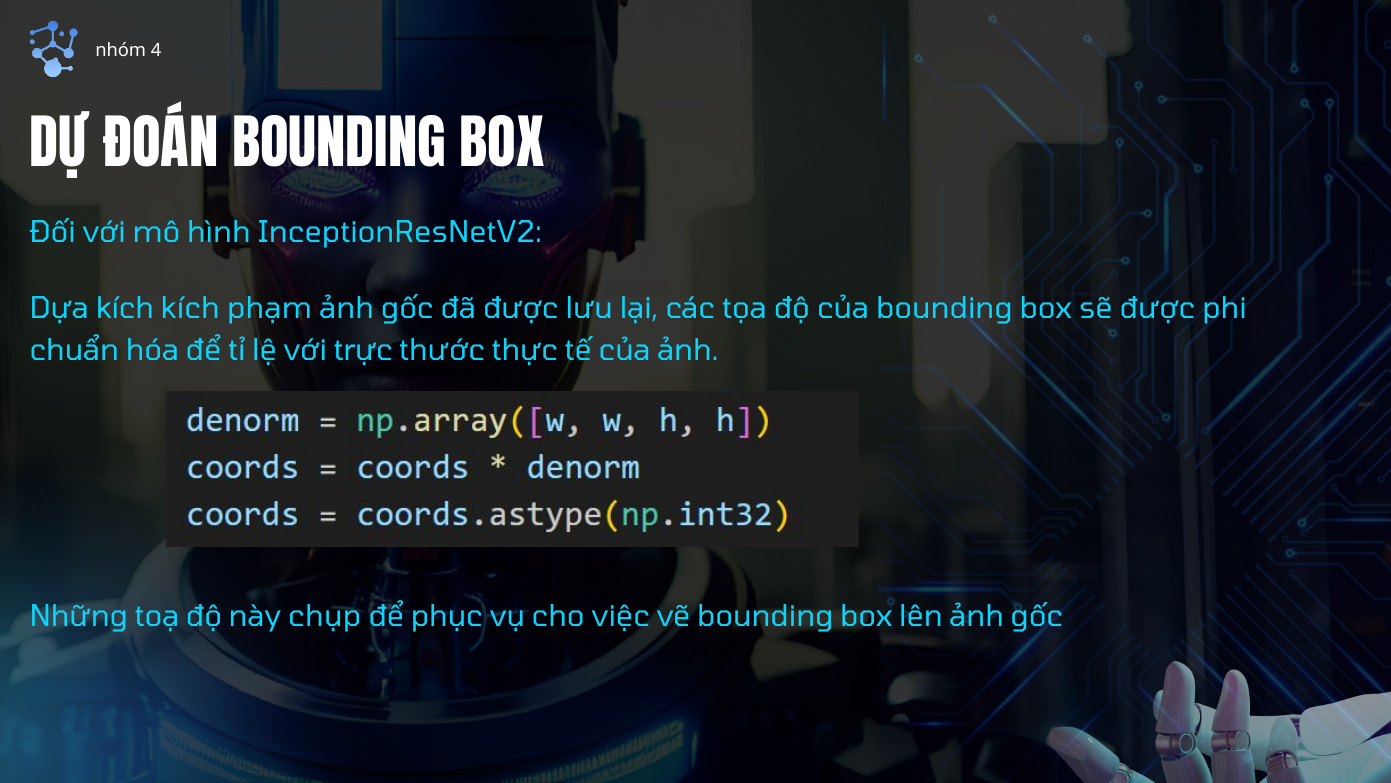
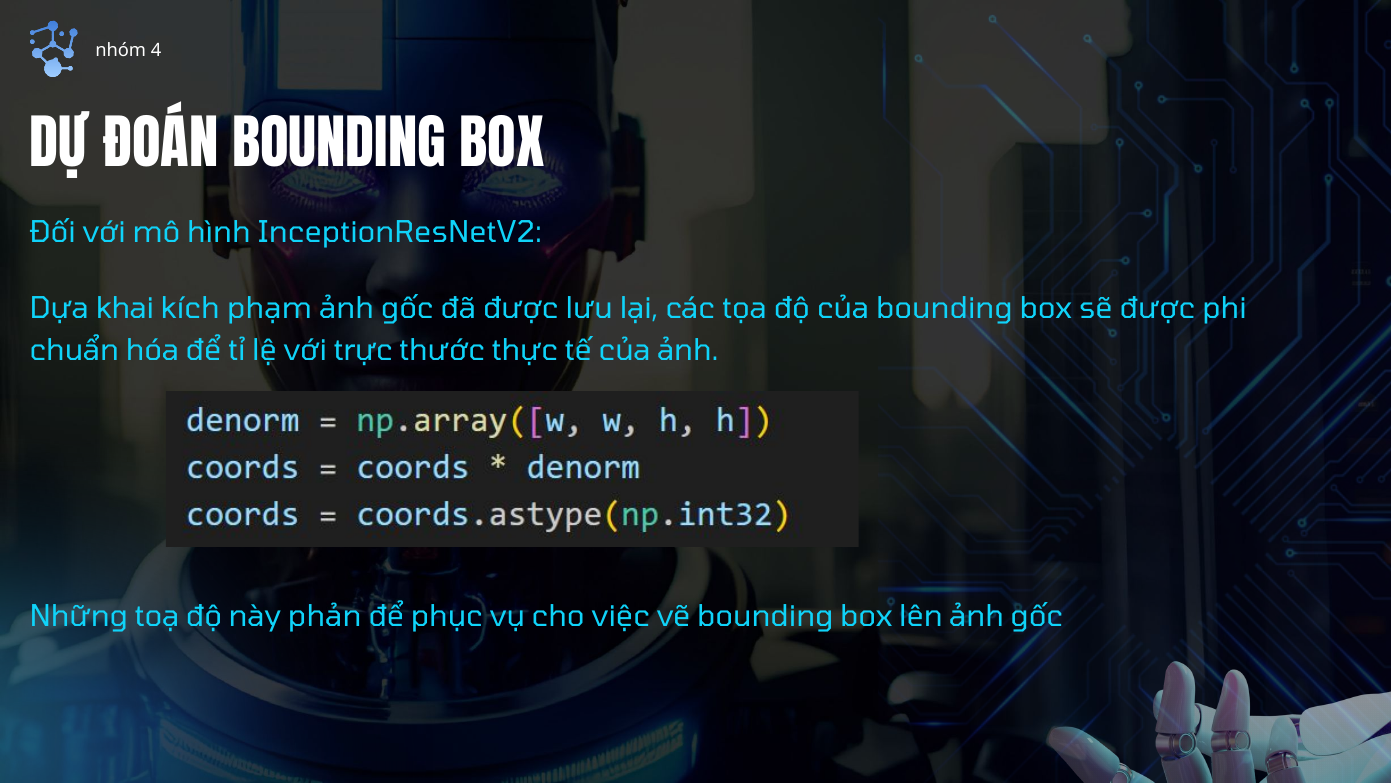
Dựa kích: kích -> khai (125, 309)
chụp: chụp -> phản (325, 617)
